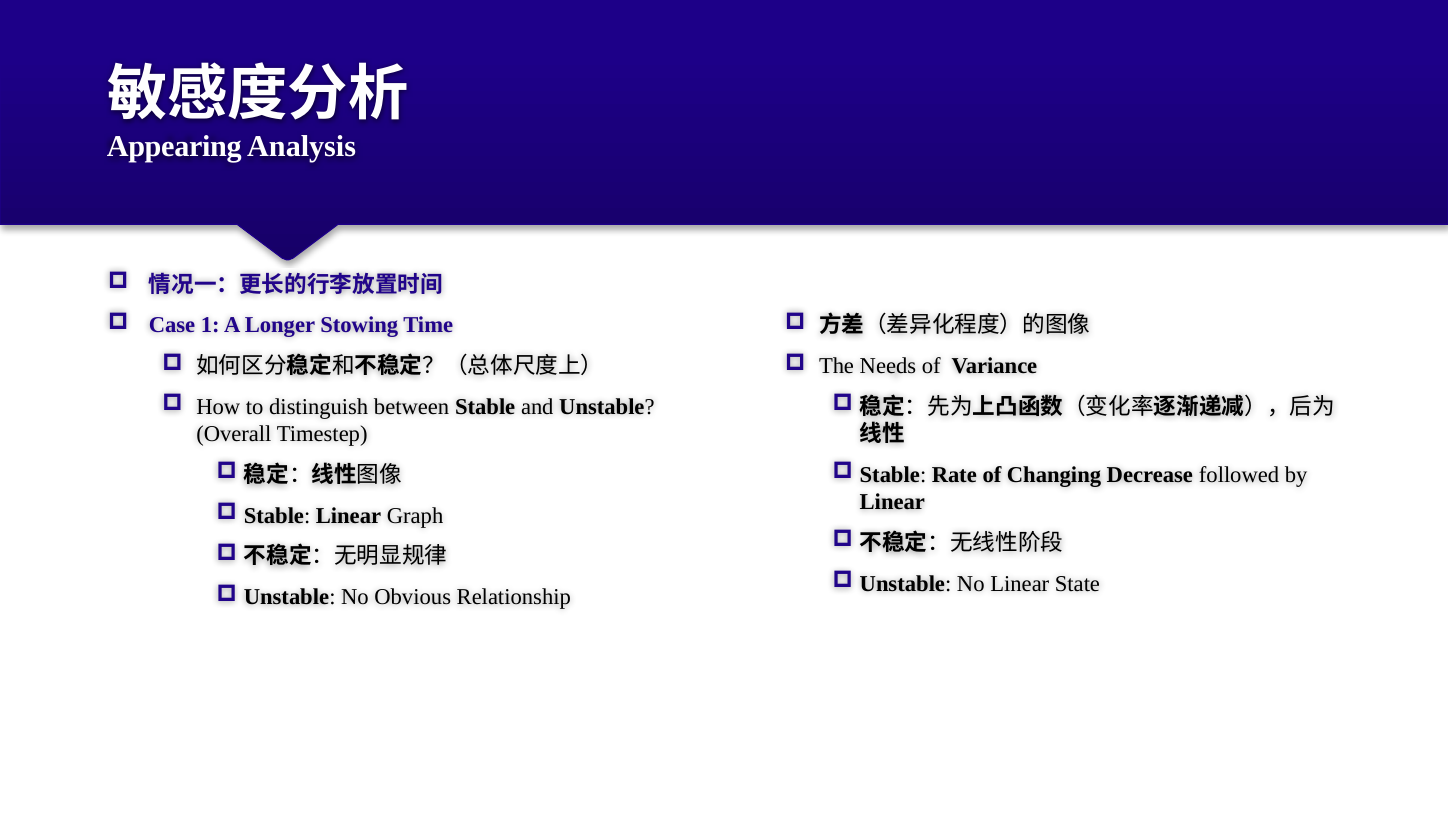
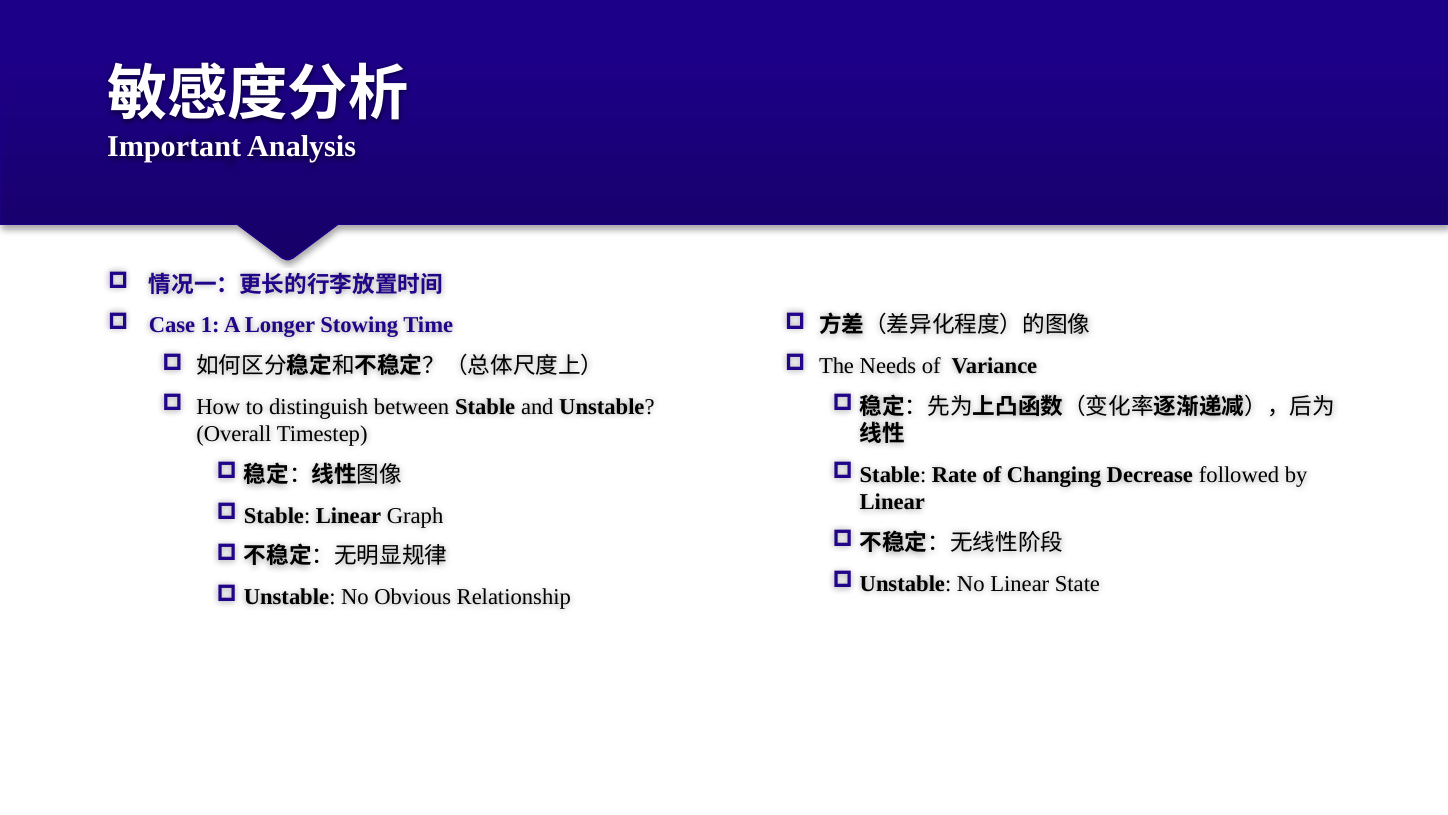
Appearing: Appearing -> Important (174, 147)
